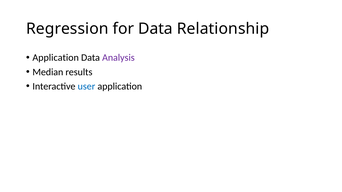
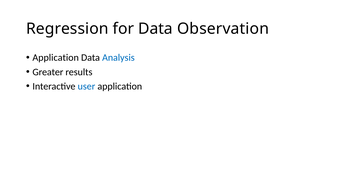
Relationship: Relationship -> Observation (223, 29)
Analysis colour: purple -> blue (118, 58)
Median: Median -> Greater (48, 72)
